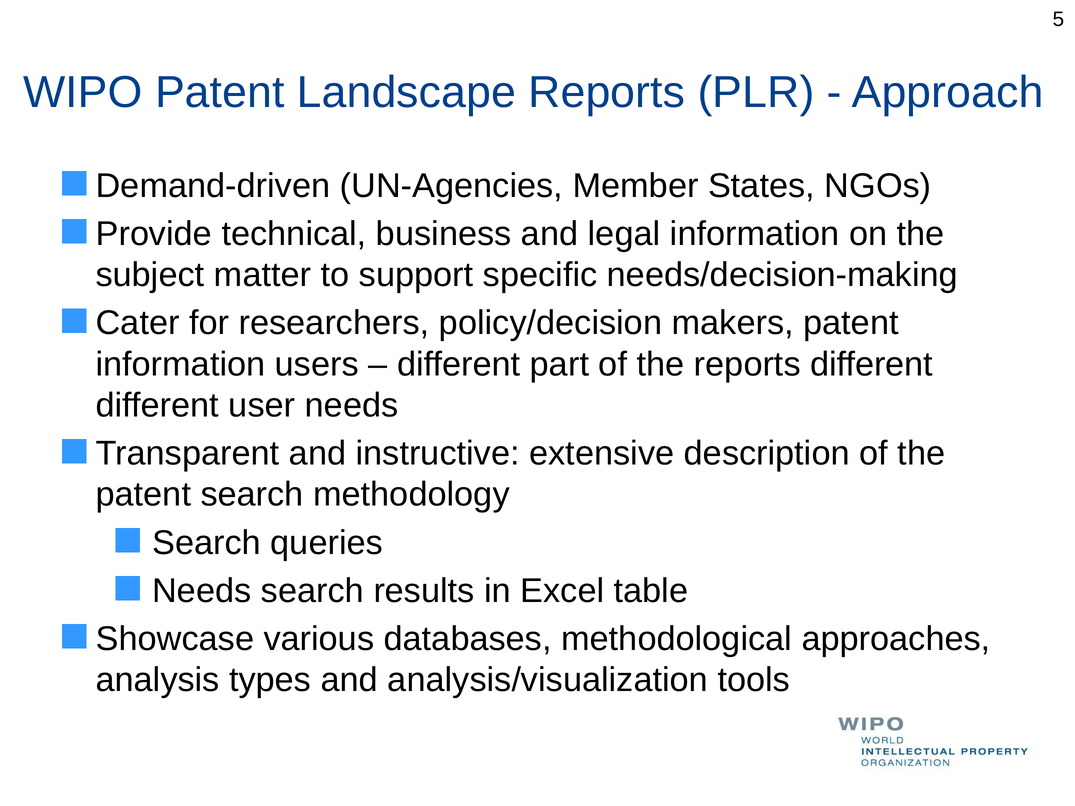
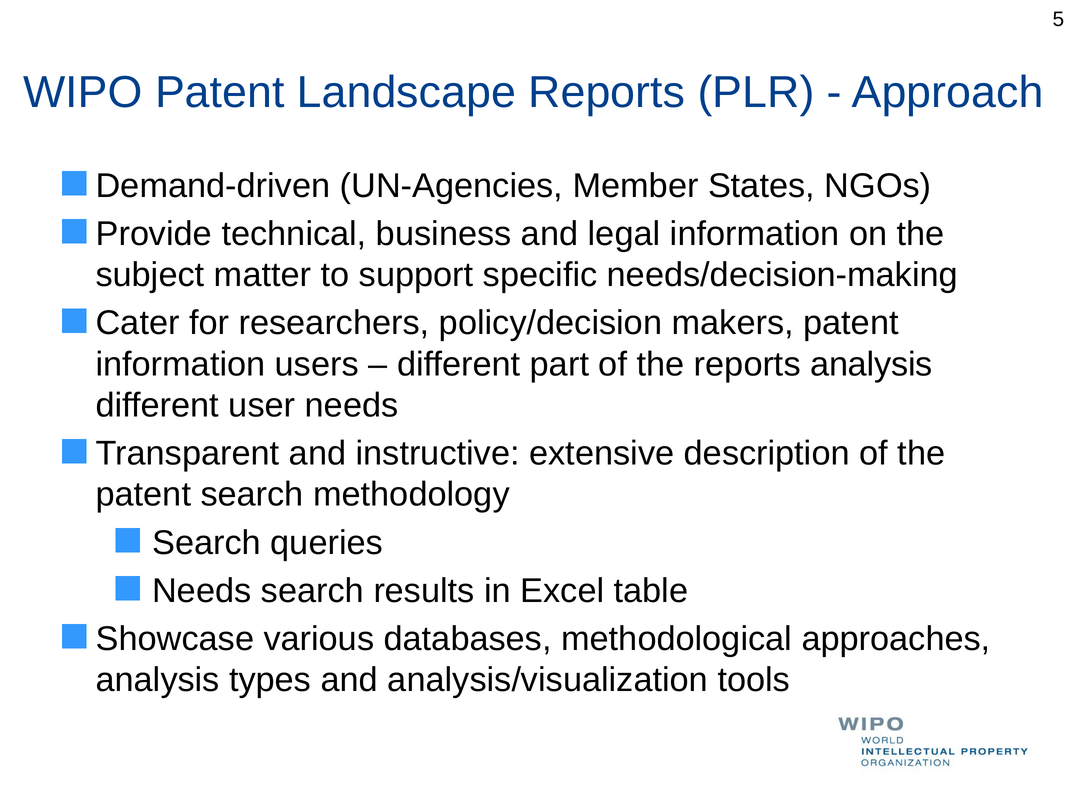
reports different: different -> analysis (871, 364)
